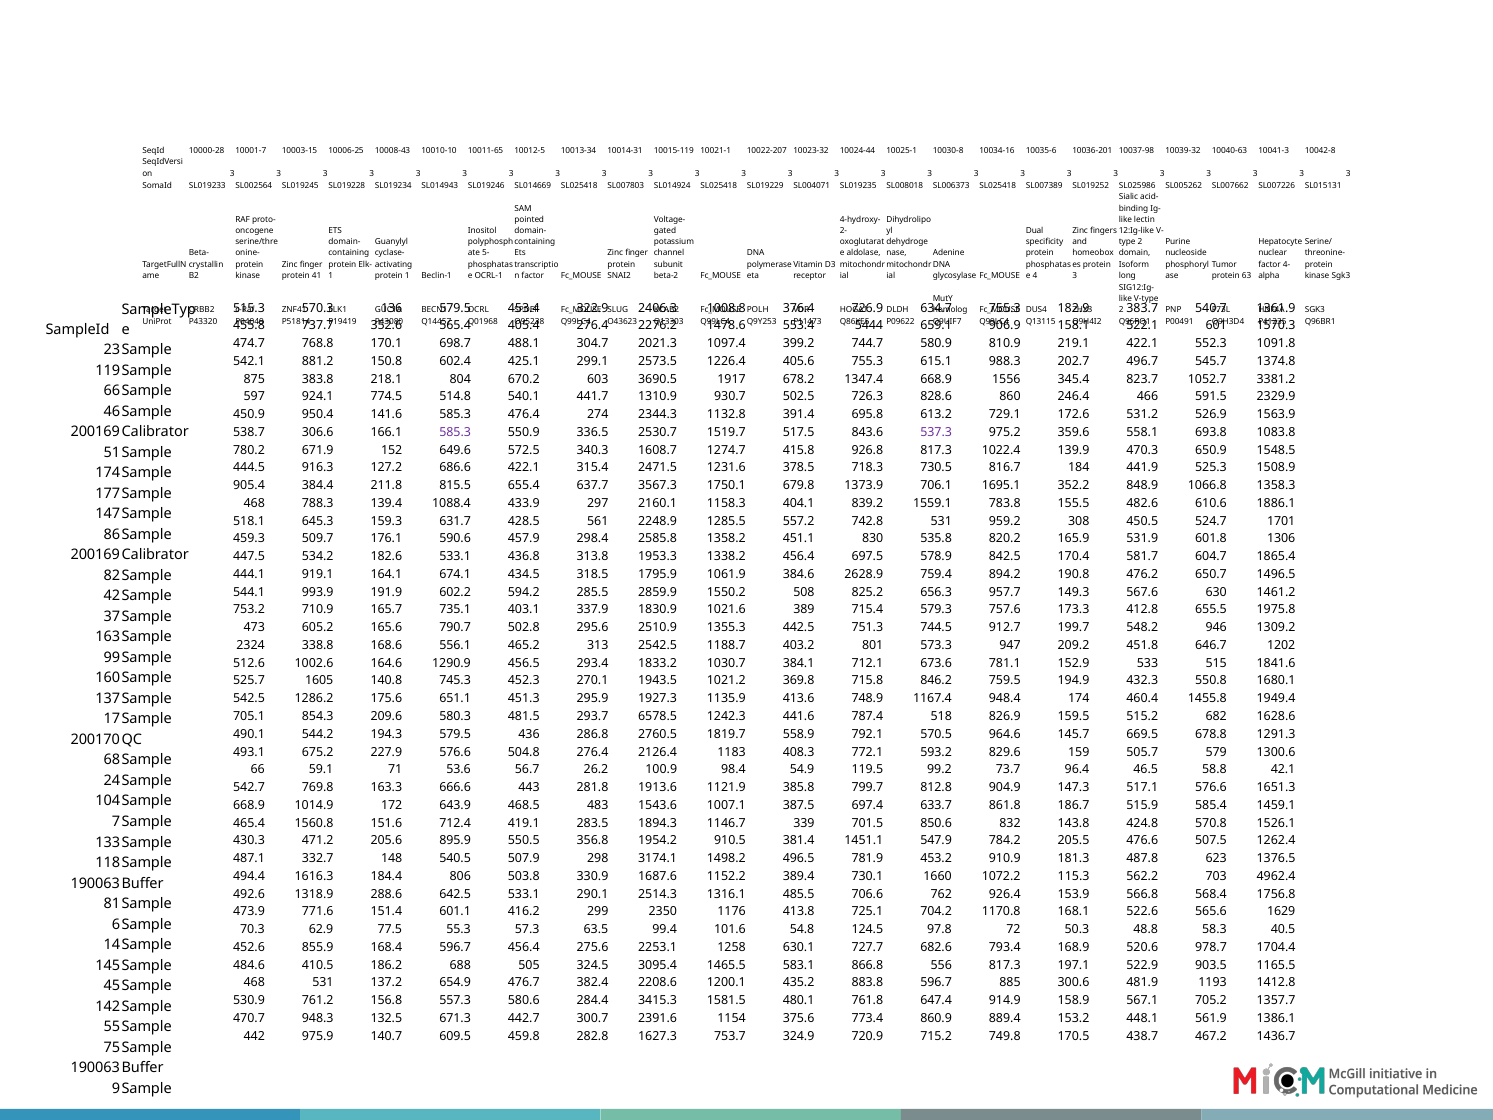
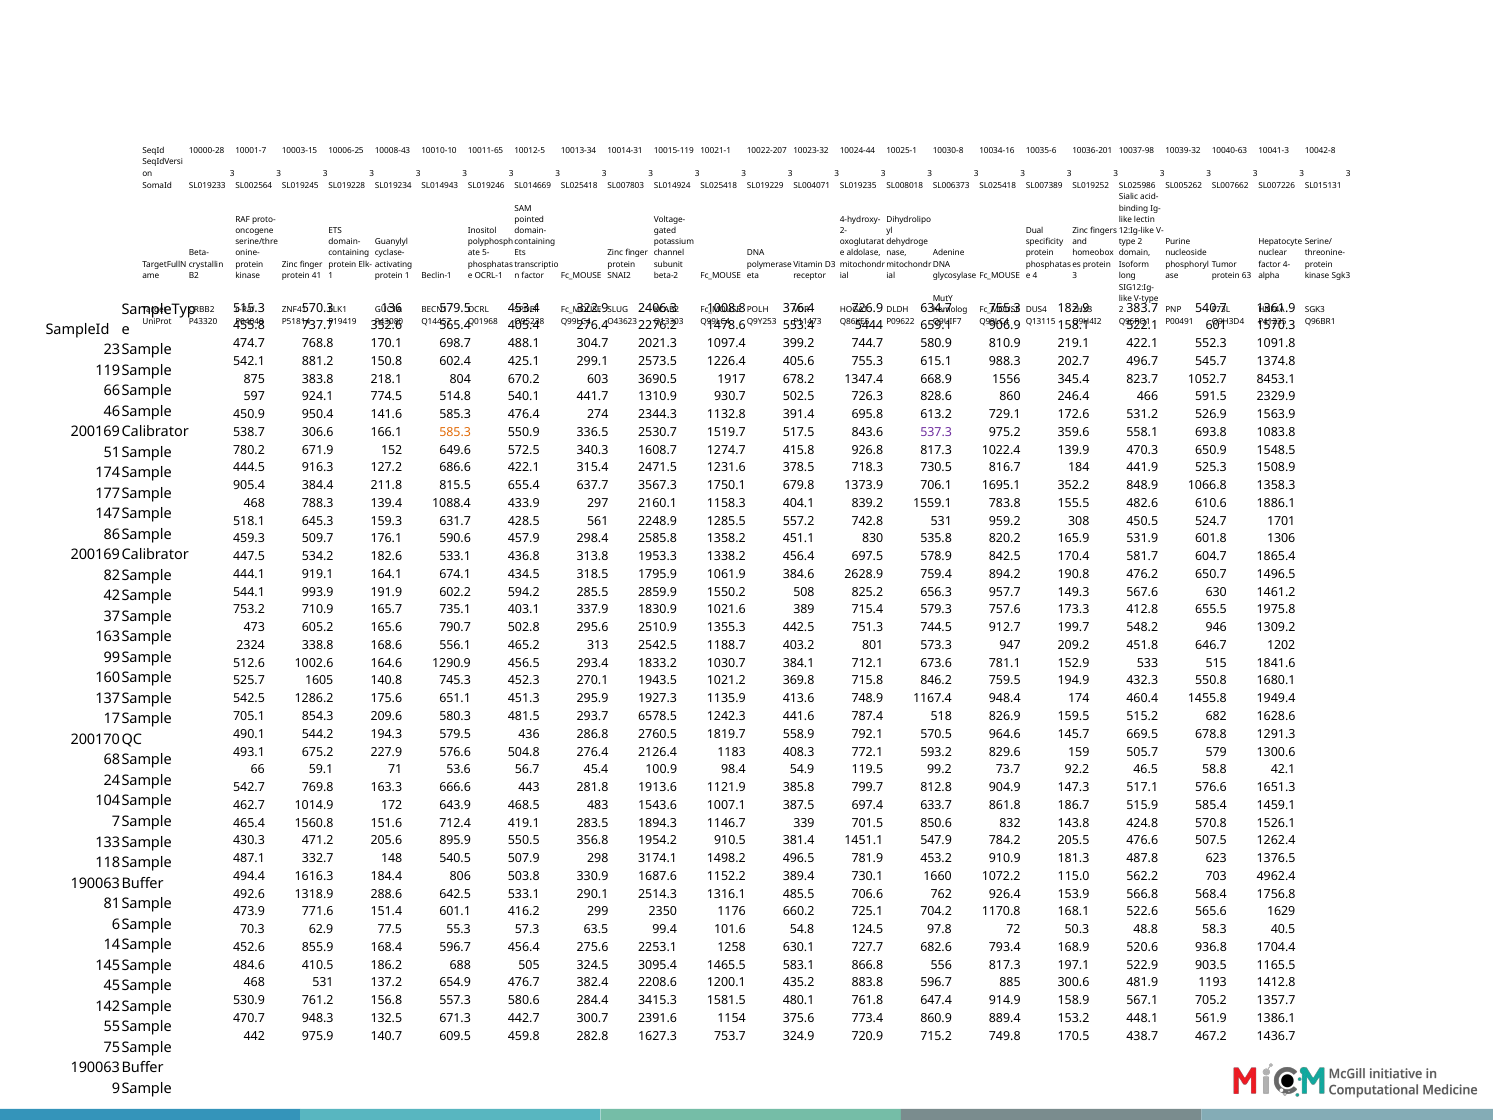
3381.2: 3381.2 -> 8453.1 (1276, 379)
585.3 colour: purple -> orange (455, 432)
26.2: 26.2 -> 45.4 (596, 769)
96.4: 96.4 -> 92.2 (1077, 769)
668.9: 668.9 -> 462.7 (249, 805)
115.3: 115.3 -> 115.0 (1074, 876)
413.8: 413.8 -> 660.2 (799, 911)
978.7: 978.7 -> 936.8 (1211, 947)
